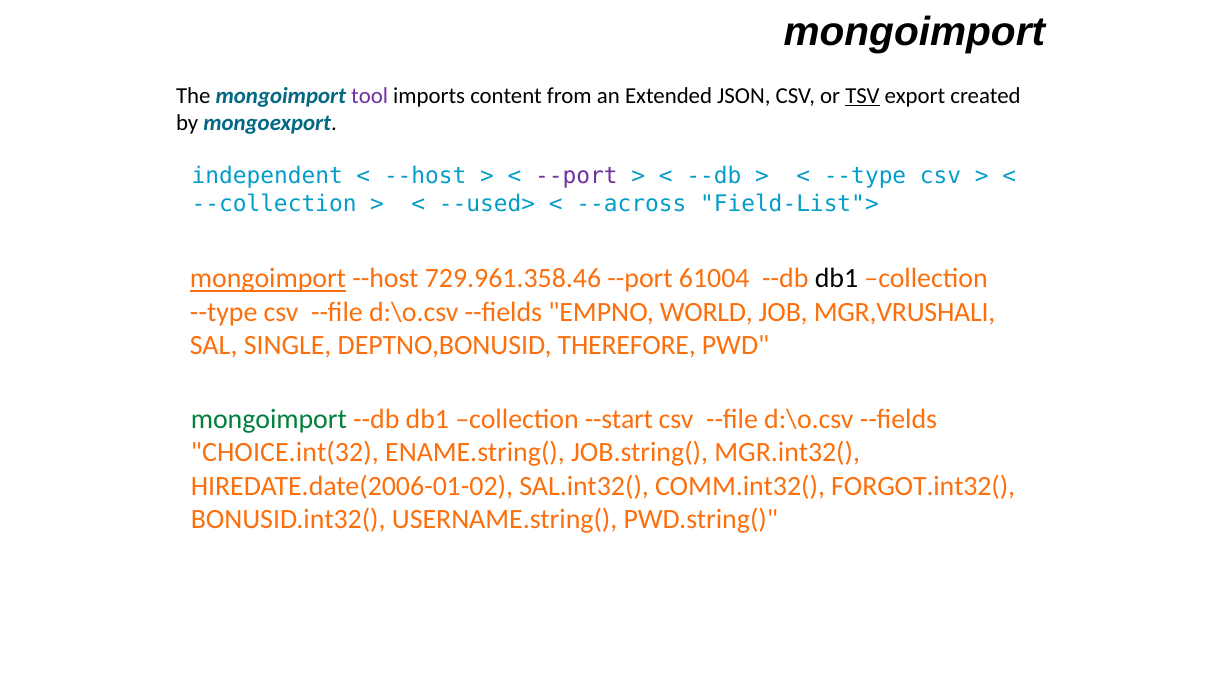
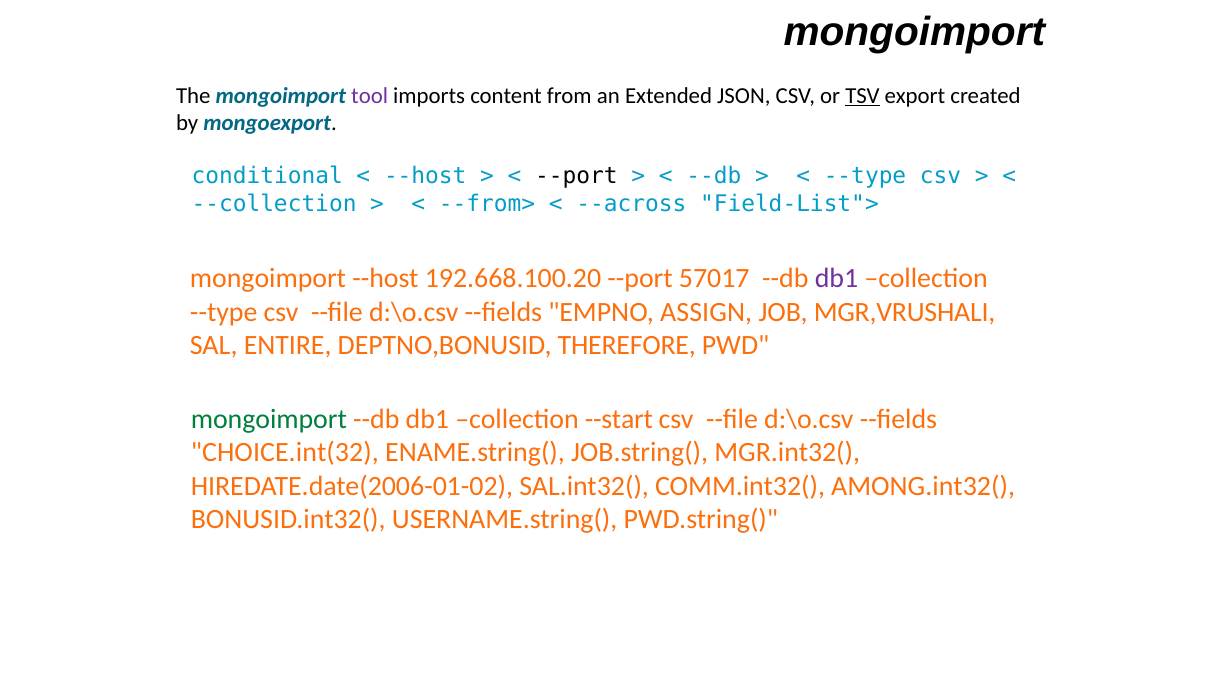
independent: independent -> conditional (267, 176)
--port colour: purple -> black (576, 176)
--used>: --used> -> --from> (487, 204)
mongoimport underline: present -> none (268, 279)
729.961.358.46: 729.961.358.46 -> 192.668.100.20 (513, 279)
61004: 61004 -> 57017 (714, 279)
db1 colour: black -> purple (836, 279)
WORLD: WORLD -> ASSIGN (706, 312)
SINGLE: SINGLE -> ENTIRE (288, 346)
FORGOT.int32(: FORGOT.int32( -> AMONG.int32( (923, 486)
